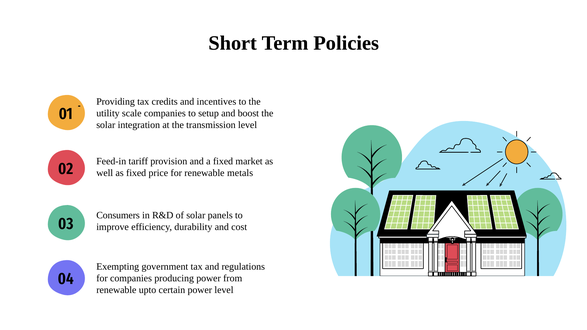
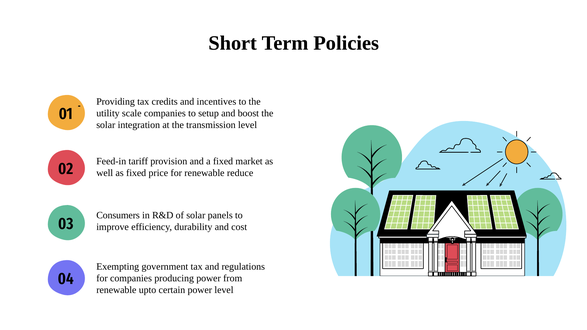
metals: metals -> reduce (240, 173)
